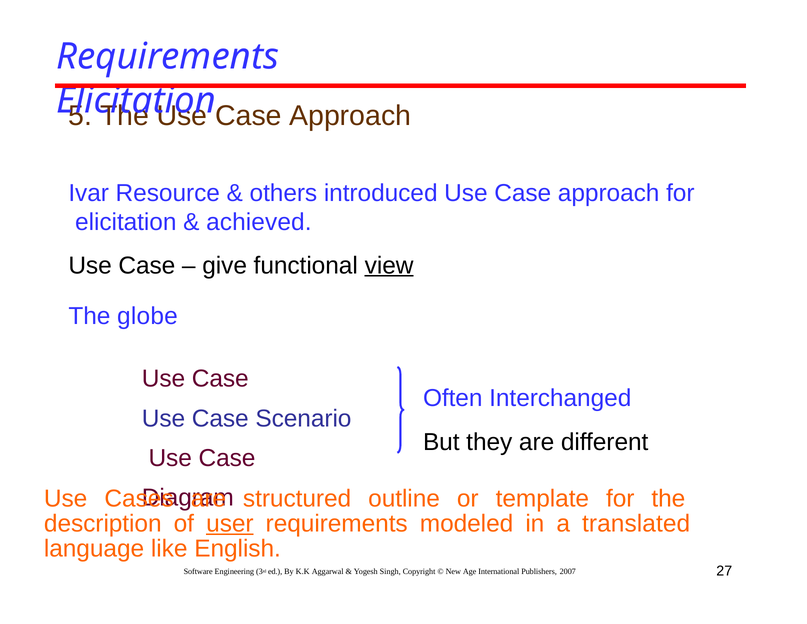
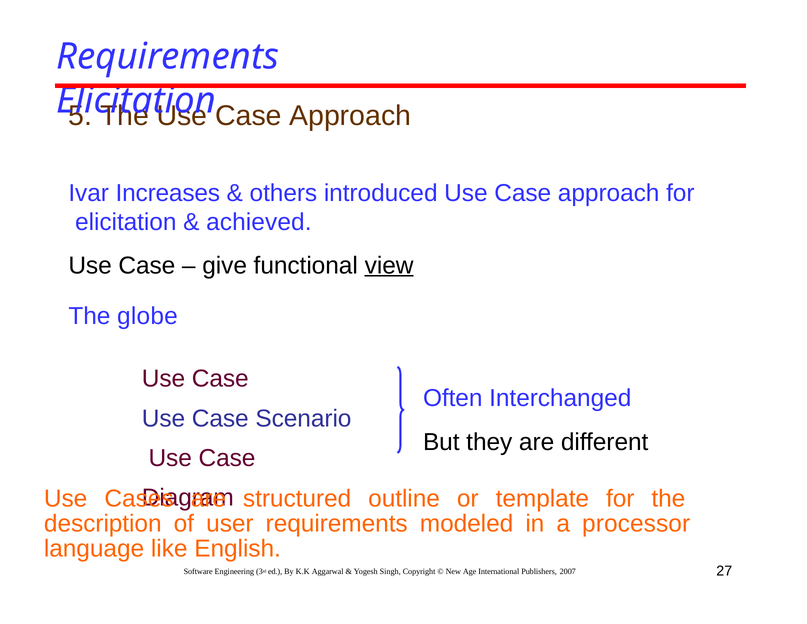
Resource: Resource -> Increases (168, 193)
user underline: present -> none (230, 523)
translated: translated -> processor (636, 523)
